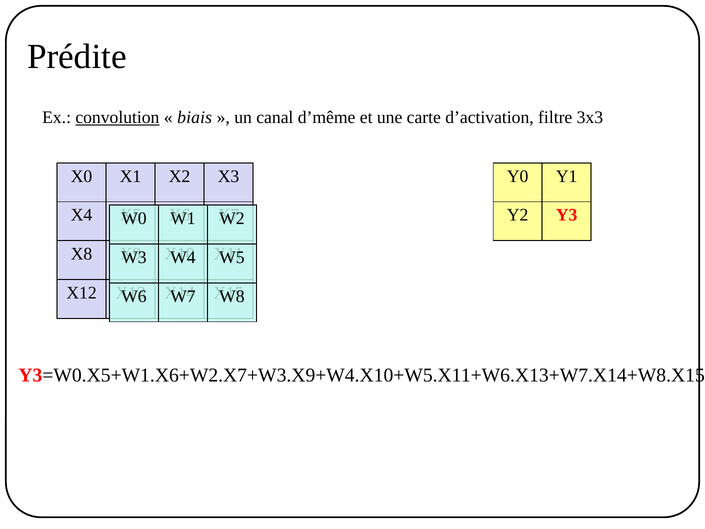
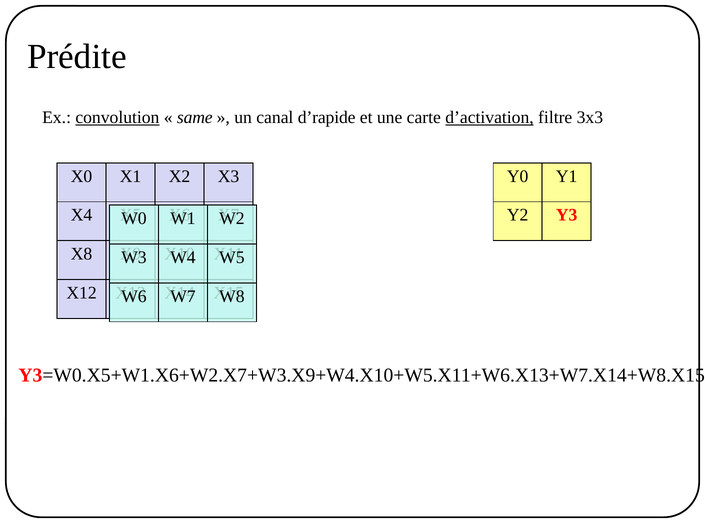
biais: biais -> same (195, 117)
d’même: d’même -> d’rapide (327, 117)
d’activation underline: none -> present (490, 117)
